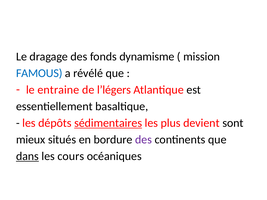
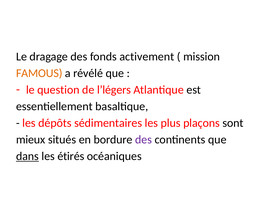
dynamisme: dynamisme -> activement (147, 57)
FAMOUS colour: blue -> orange (39, 73)
entraine: entraine -> question (58, 90)
sédimentaires underline: present -> none (108, 123)
devient: devient -> plaçons (201, 123)
cours: cours -> étirés (71, 156)
